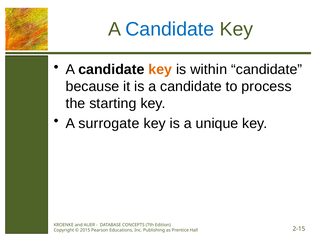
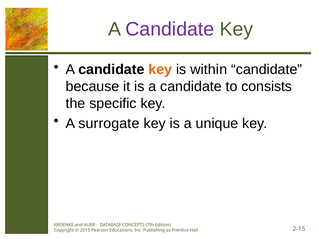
Candidate colour: blue -> purple (170, 29)
process: process -> consists (267, 87)
starting: starting -> specific (113, 104)
